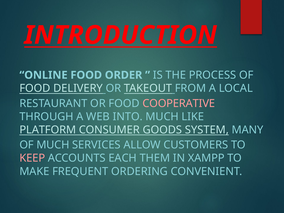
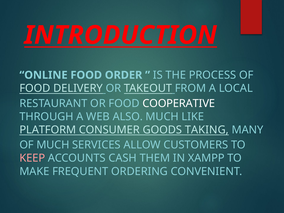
COOPERATIVE colour: pink -> white (179, 103)
INTO: INTO -> ALSO (128, 117)
SYSTEM: SYSTEM -> TAKING (207, 130)
EACH: EACH -> CASH (123, 158)
